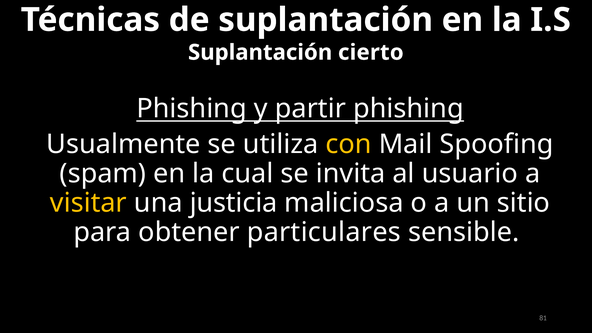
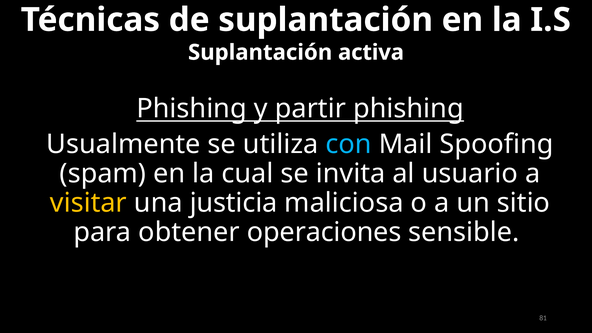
cierto: cierto -> activa (371, 52)
con colour: yellow -> light blue (349, 144)
particulares: particulares -> operaciones (324, 232)
